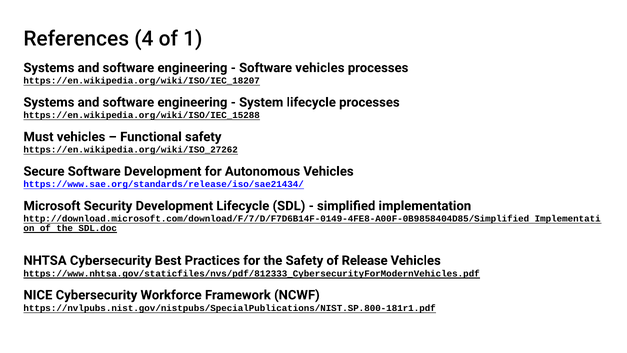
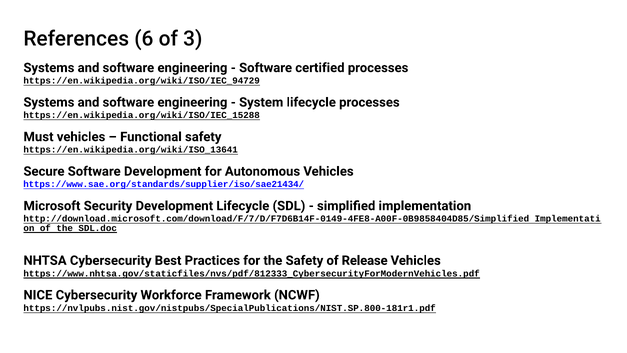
4: 4 -> 6 (144, 39)
1: 1 -> 3 (193, 39)
Software vehicles: vehicles -> certified (320, 68)
https://en.wikipedia.org/wiki/ISO/IEC_18207: https://en.wikipedia.org/wiki/ISO/IEC_18207 -> https://en.wikipedia.org/wiki/ISO/IEC_94729 (142, 81)
https://en.wikipedia.org/wiki/ISO_27262: https://en.wikipedia.org/wiki/ISO_27262 -> https://en.wikipedia.org/wiki/ISO_13641 (131, 150)
https://www.sae.org/standards/release/iso/sae21434/: https://www.sae.org/standards/release/iso/sae21434/ -> https://www.sae.org/standards/supplier/iso/sae21434/ (164, 184)
